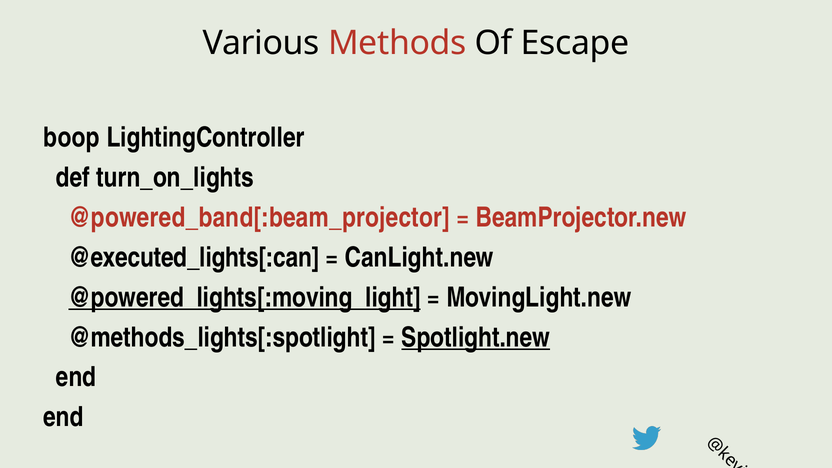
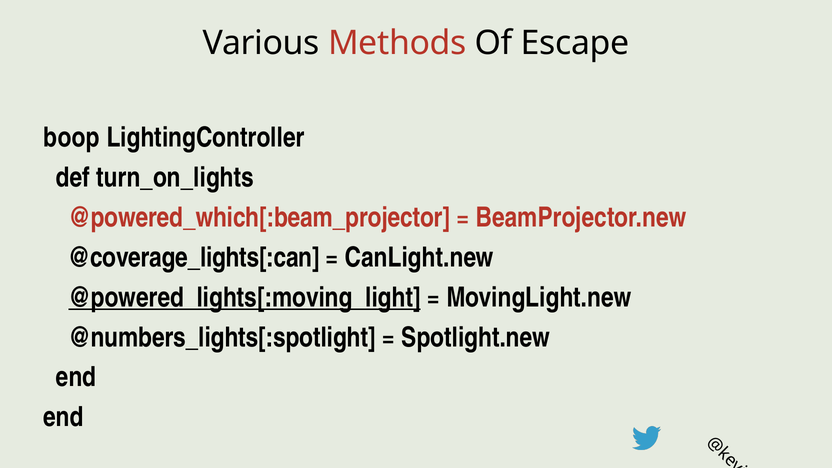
@powered_band[:beam_projector: @powered_band[:beam_projector -> @powered_which[:beam_projector (259, 218)
@executed_lights[:can: @executed_lights[:can -> @coverage_lights[:can (194, 257)
@methods_lights[:spotlight: @methods_lights[:spotlight -> @numbers_lights[:spotlight (222, 337)
Spotlight.new underline: present -> none (476, 337)
